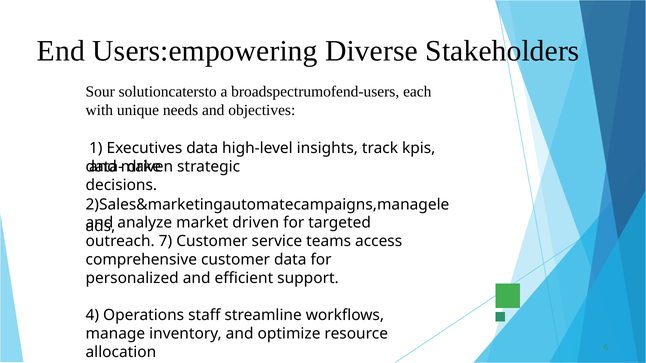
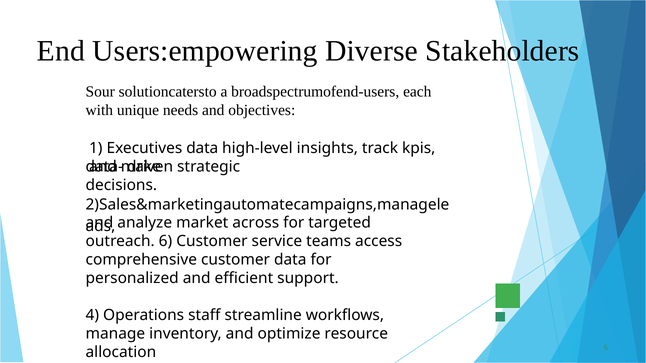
market driven: driven -> across (256, 223)
outreach 7: 7 -> 6 (165, 241)
